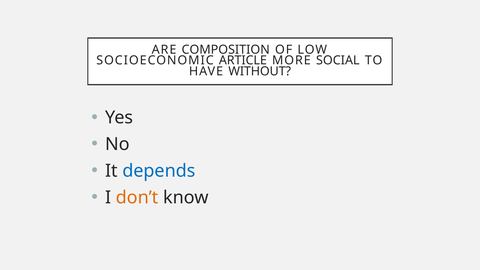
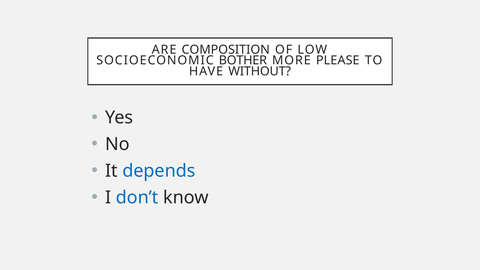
ARTICLE: ARTICLE -> BOTHER (243, 60)
SOCIAL: SOCIAL -> PLEASE (338, 60)
don’t colour: orange -> blue (137, 198)
